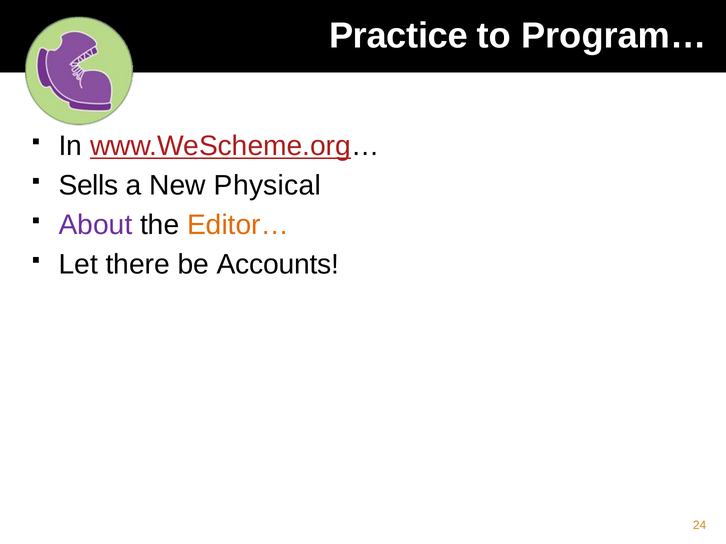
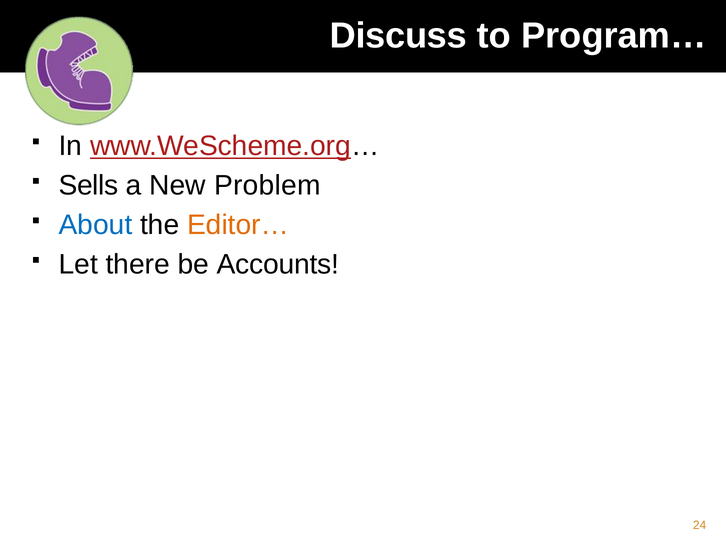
Practice: Practice -> Discuss (398, 36)
Physical: Physical -> Problem (267, 186)
About colour: purple -> blue (96, 225)
